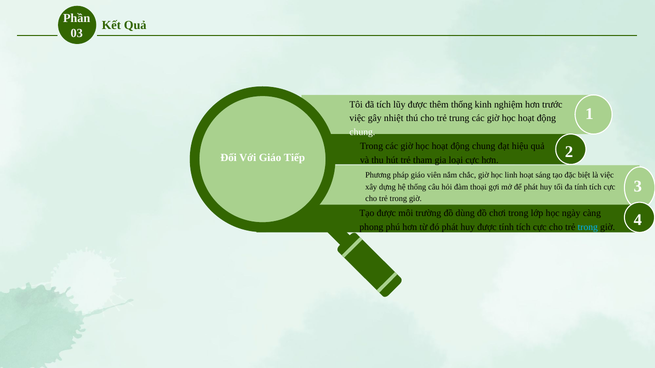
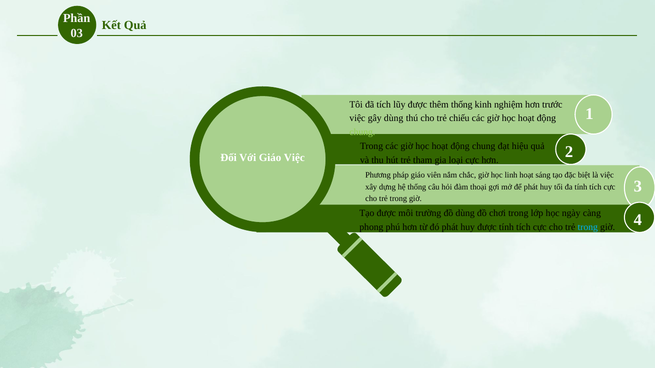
gây nhiệt: nhiệt -> dùng (394, 118)
trung: trung -> chiếu (459, 118)
chung colour: white -> light green (362, 132)
Giáo Tiếp: Tiếp -> Việc (294, 158)
